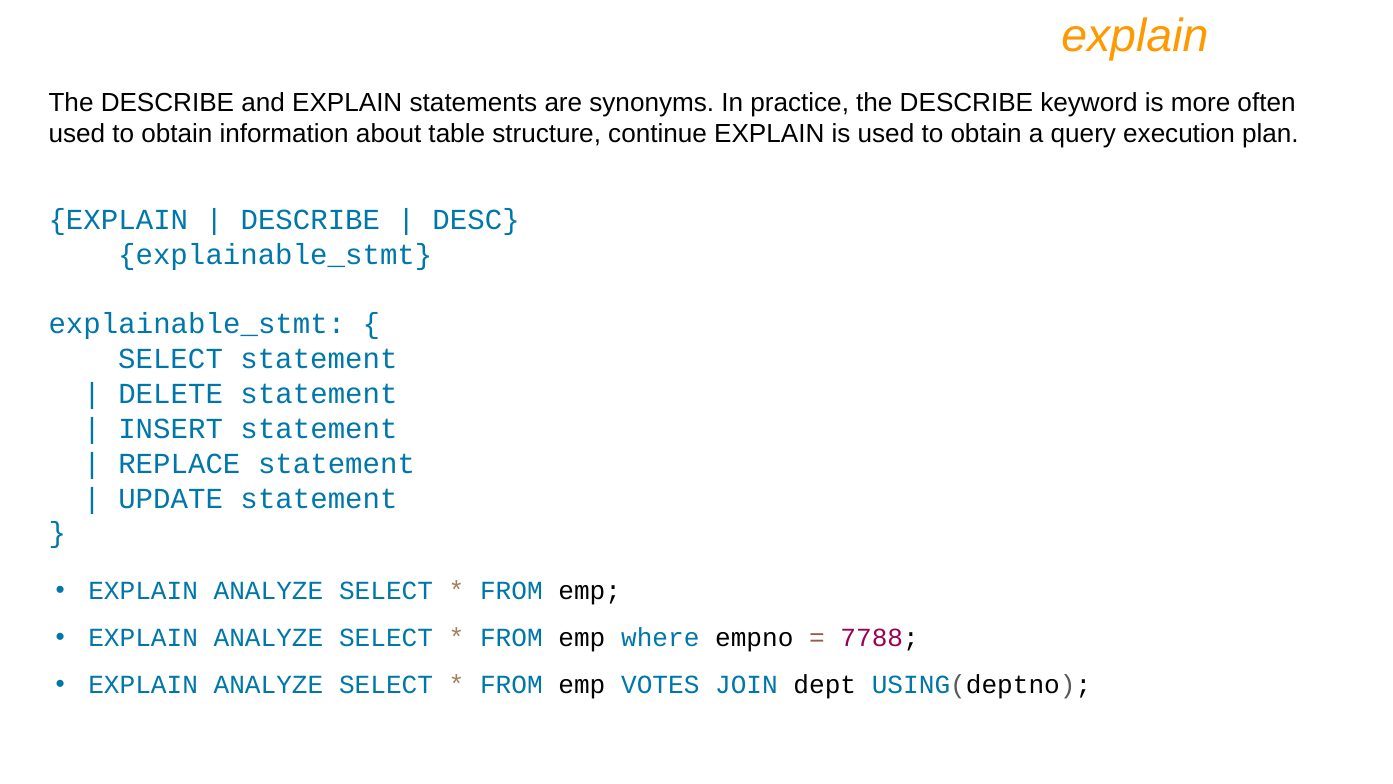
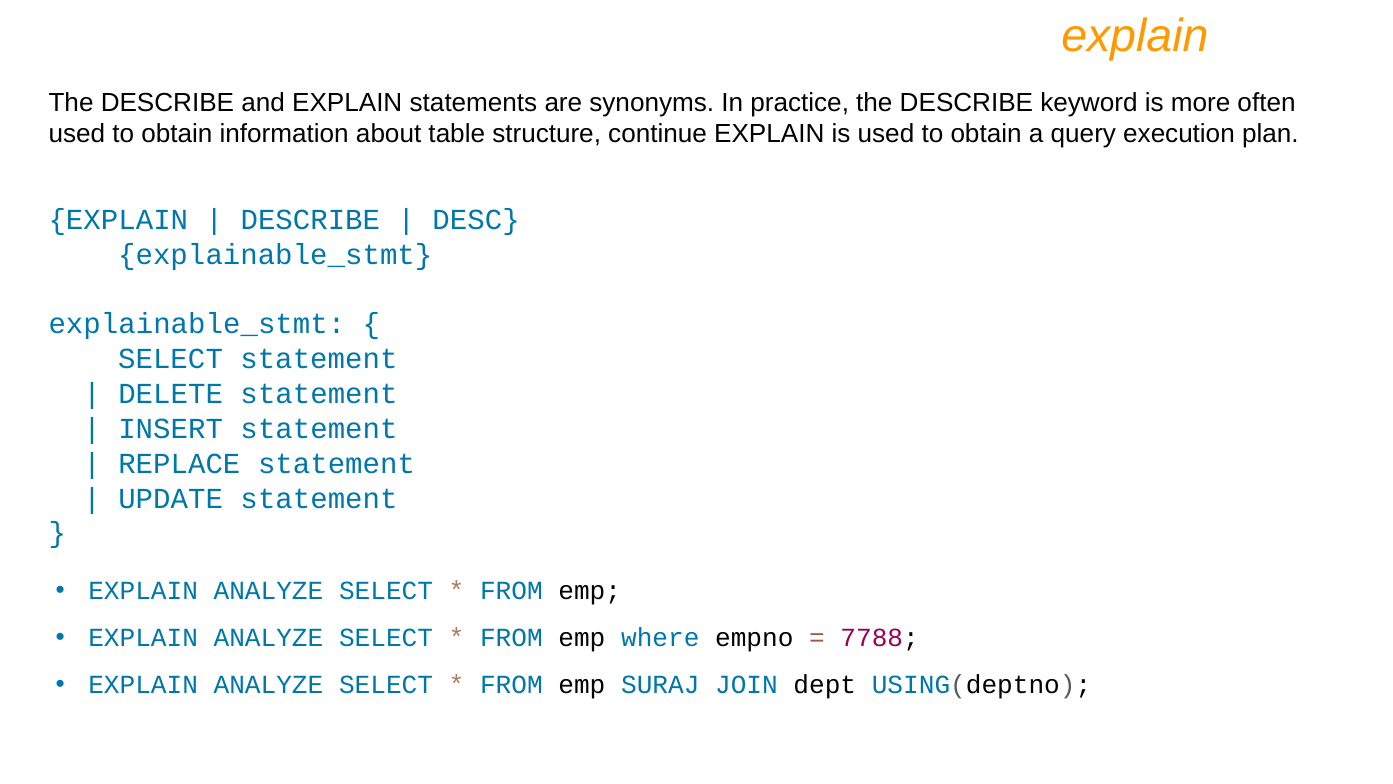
VOTES: VOTES -> SURAJ (660, 685)
